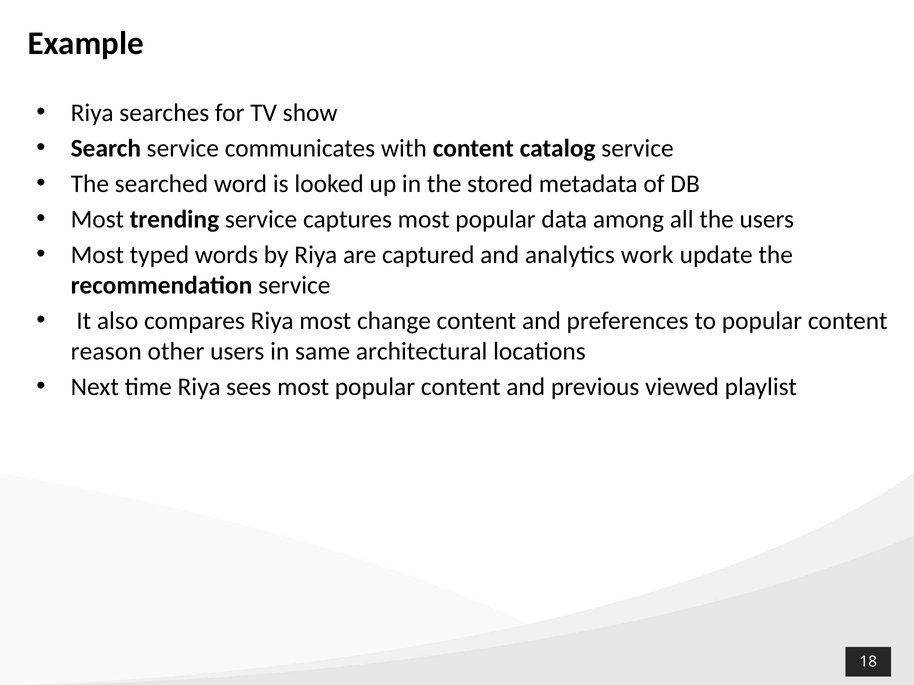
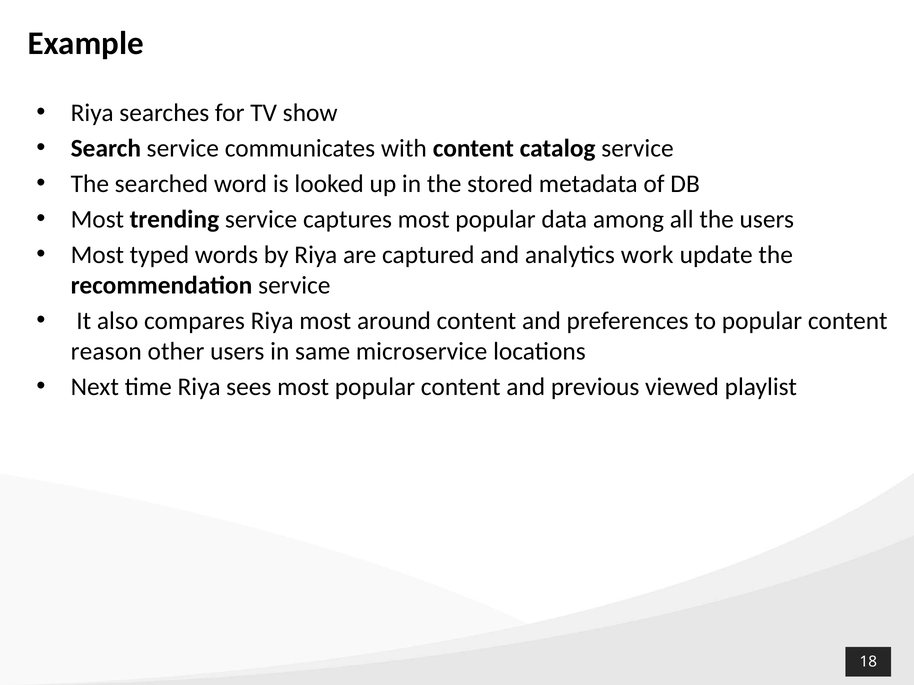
change: change -> around (394, 321)
architectural: architectural -> microservice (422, 352)
